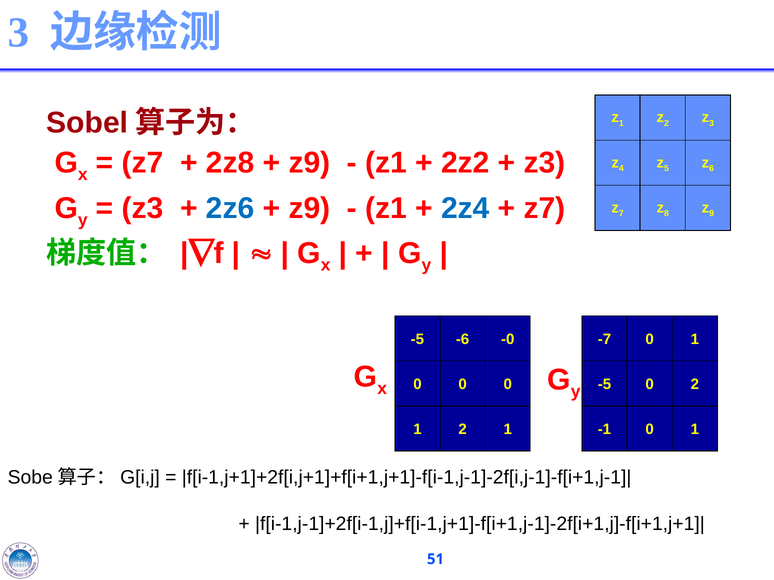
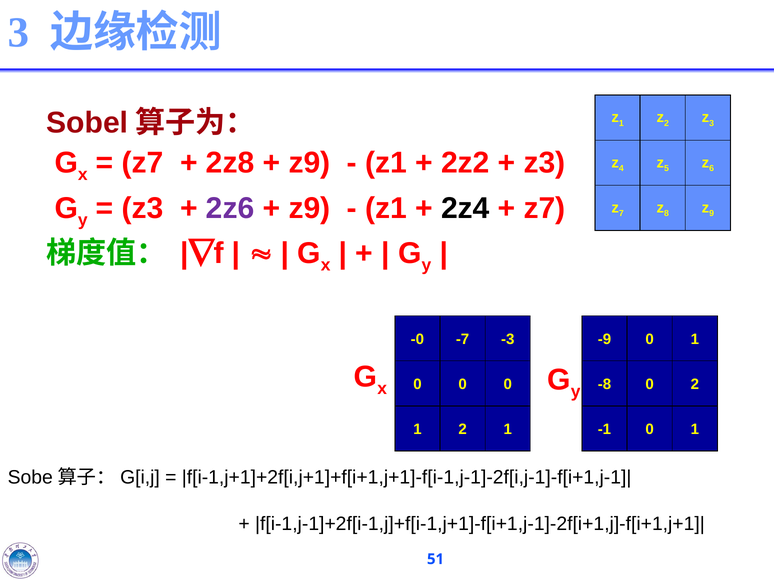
2z6 colour: blue -> purple (230, 208)
2z4 colour: blue -> black (465, 208)
-5: -5 -> -0 (417, 340)
-6: -6 -> -7 (463, 340)
-0: -0 -> -3 (508, 340)
-7: -7 -> -9 (604, 340)
-5: -5 -> -8 (604, 385)
